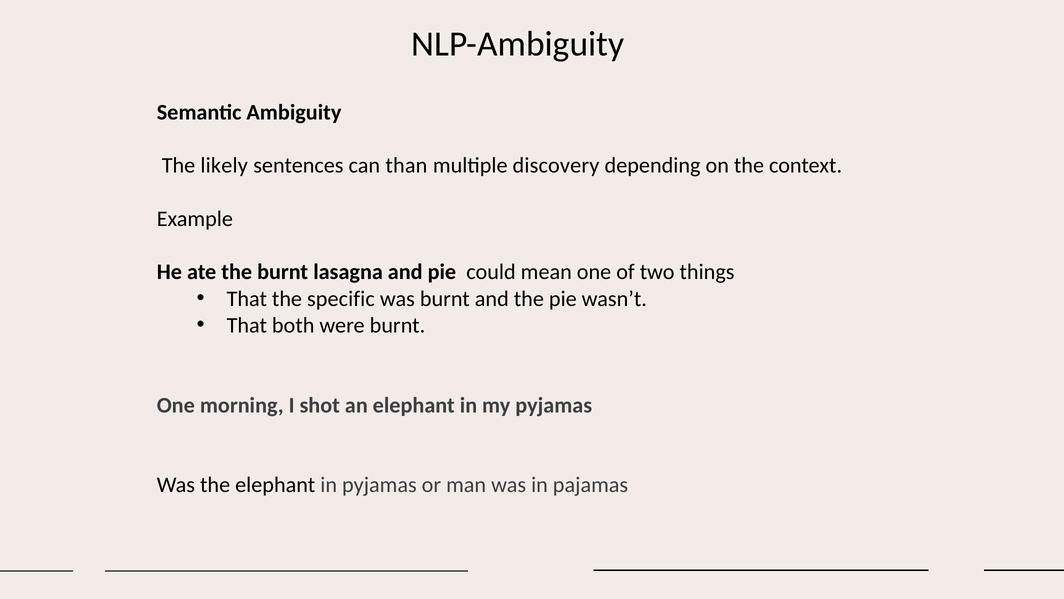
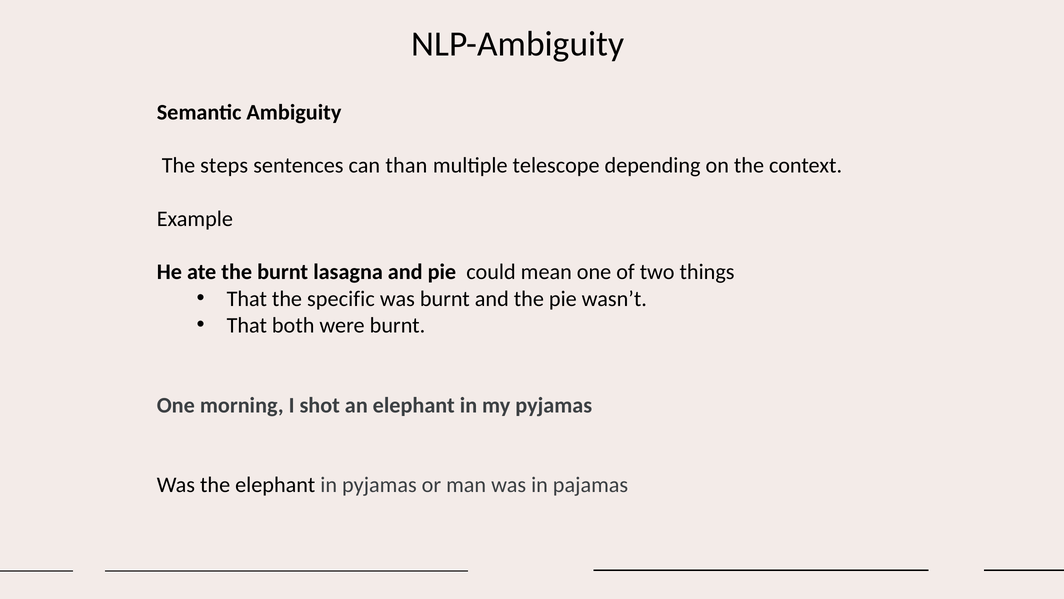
likely: likely -> steps (224, 165)
discovery: discovery -> telescope (556, 165)
